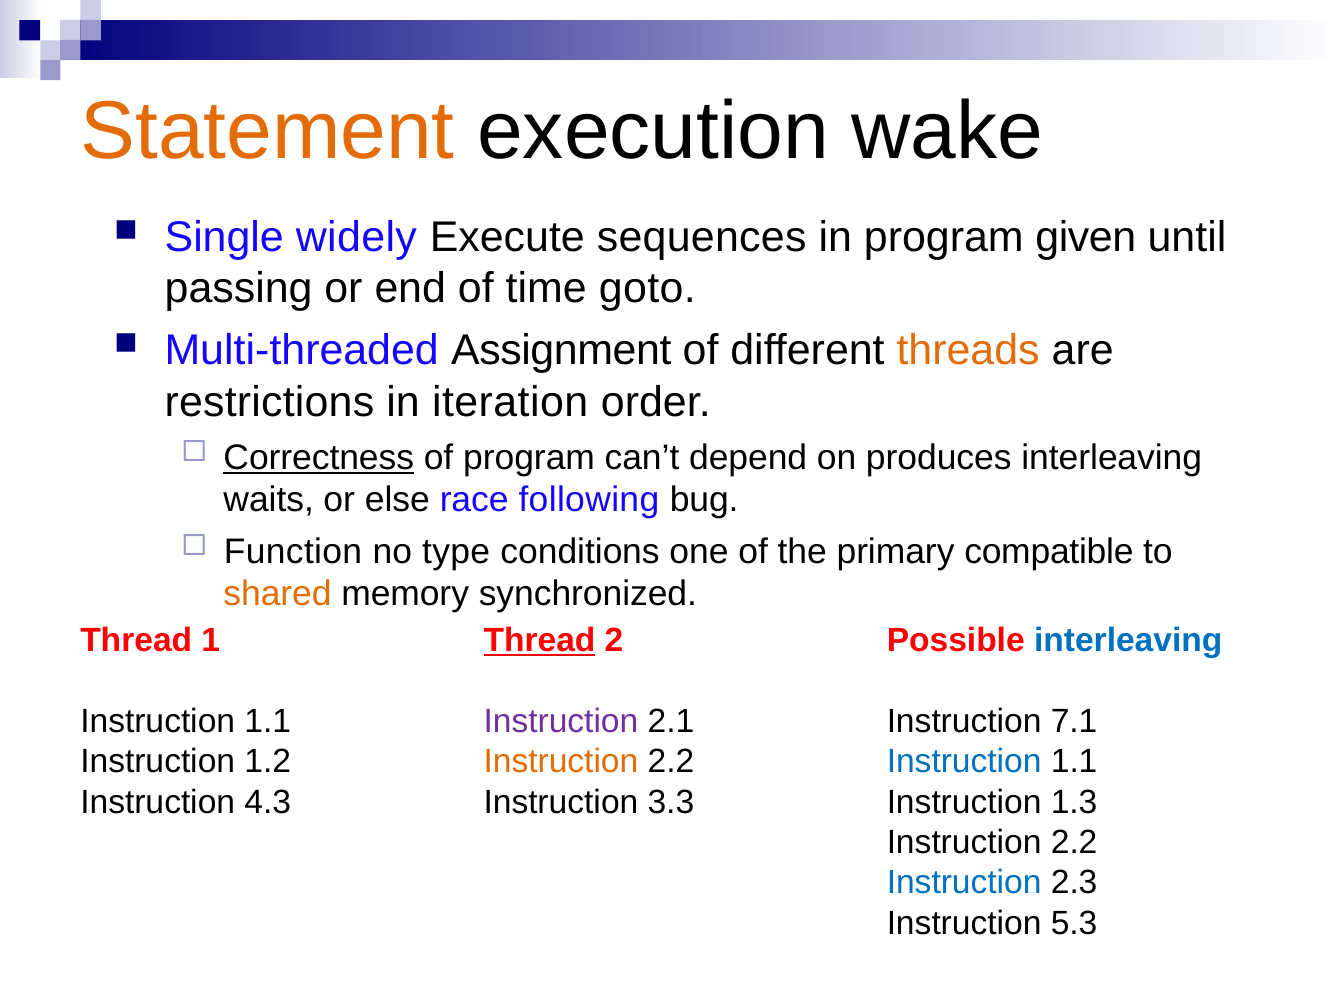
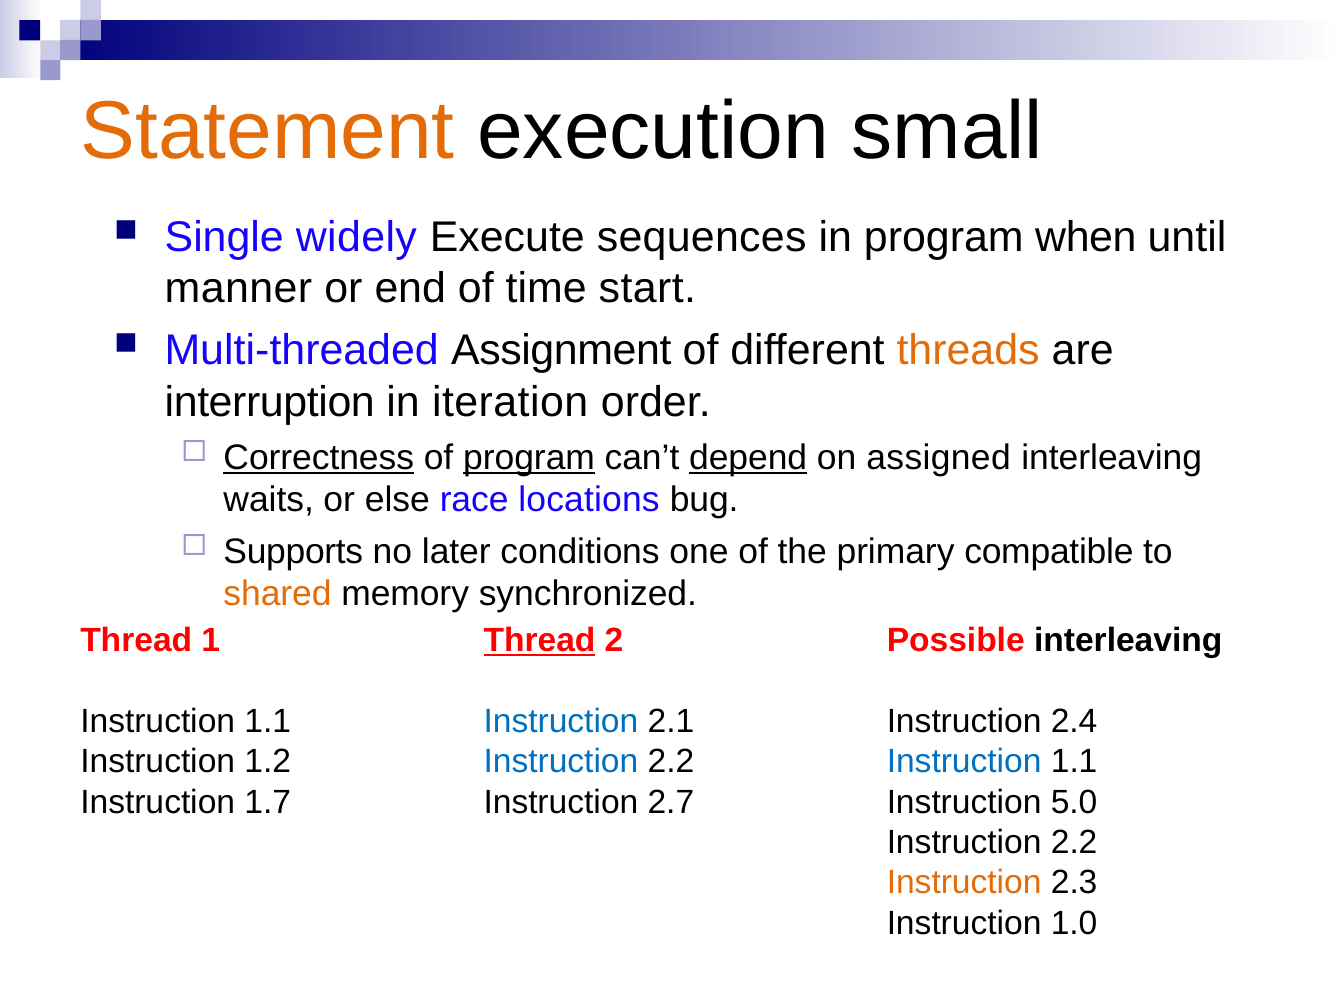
wake: wake -> small (947, 131)
given: given -> when (1086, 237)
passing: passing -> manner (238, 289)
goto: goto -> start (647, 289)
restrictions: restrictions -> interruption (270, 402)
program underline: none -> present (529, 457)
depend underline: none -> present (748, 457)
produces: produces -> assigned (939, 457)
following: following -> locations (589, 500)
Function: Function -> Supports (293, 551)
type: type -> later (456, 551)
interleaving colour: blue -> black (1128, 641)
Instruction colour: purple -> blue (561, 721)
7.1: 7.1 -> 2.4 (1074, 721)
Instruction colour: orange -> blue (561, 762)
4.3: 4.3 -> 1.7 (268, 802)
3.3: 3.3 -> 2.7 (671, 802)
1.3: 1.3 -> 5.0 (1074, 802)
Instruction colour: blue -> orange (964, 883)
5.3: 5.3 -> 1.0 (1074, 923)
